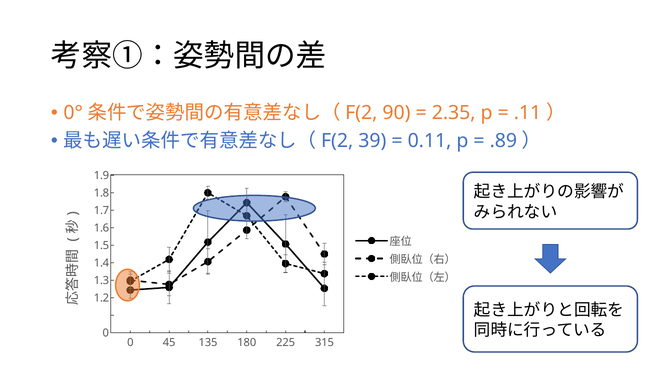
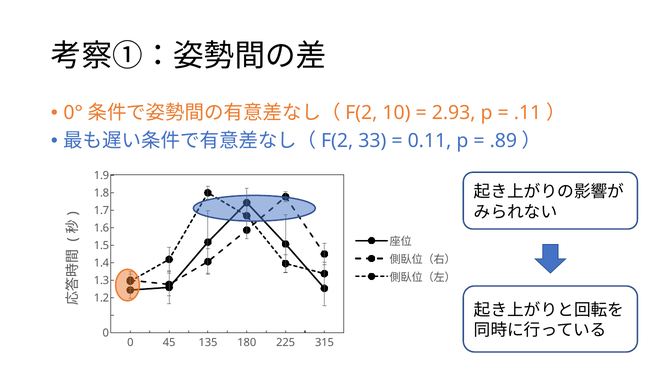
90: 90 -> 10 (396, 113)
2.35: 2.35 -> 2.93 (454, 113)
39: 39 -> 33 (372, 141)
